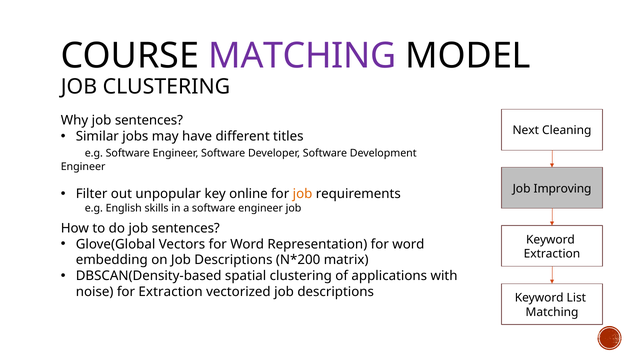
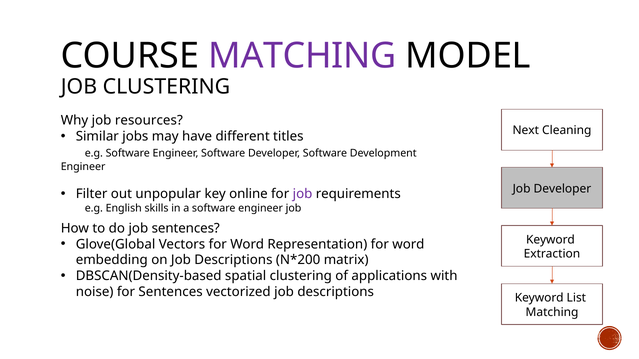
Why job sentences: sentences -> resources (149, 121)
Job Improving: Improving -> Developer (562, 189)
job colour: orange -> purple (303, 194)
for Extraction: Extraction -> Sentences (171, 292)
